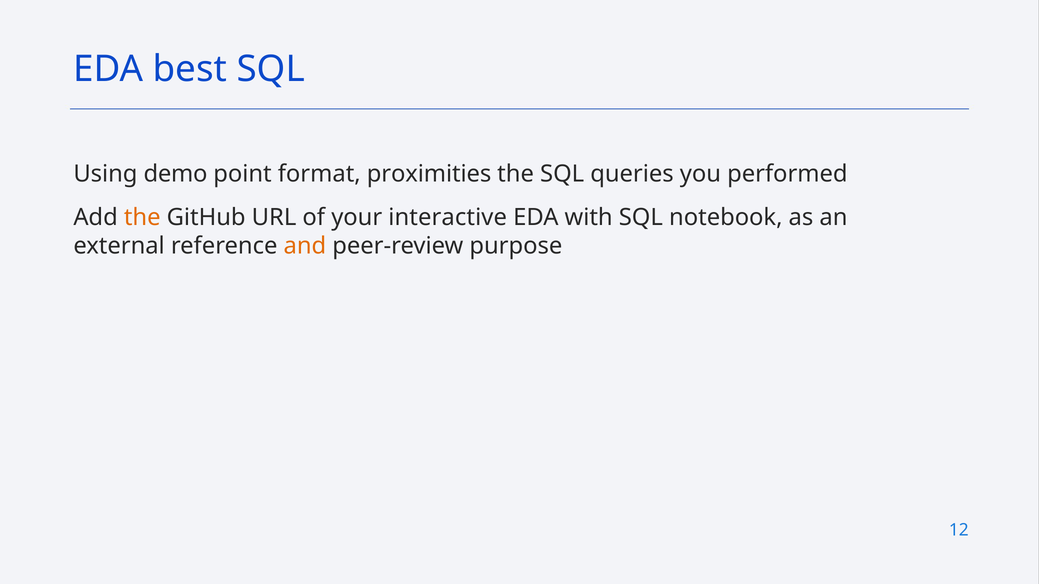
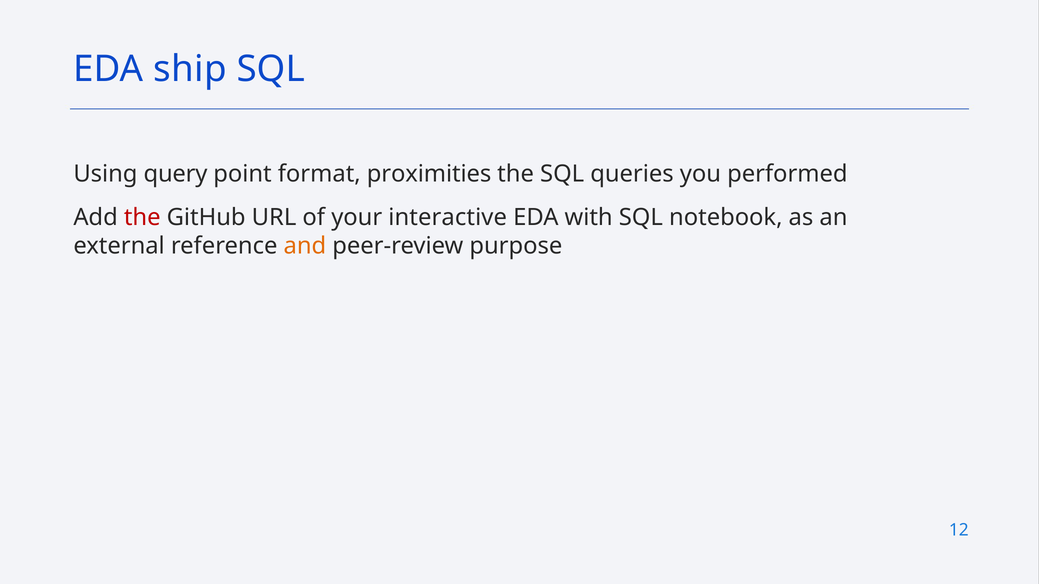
best: best -> ship (190, 69)
demo: demo -> query (176, 174)
the colour: orange -> red (142, 218)
